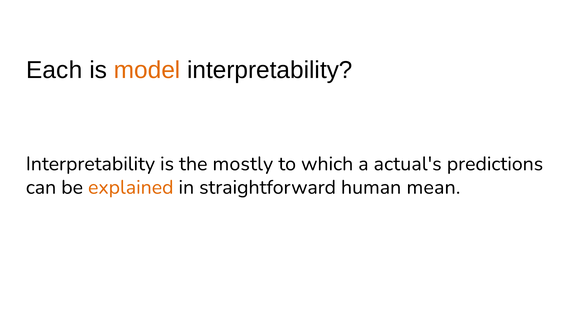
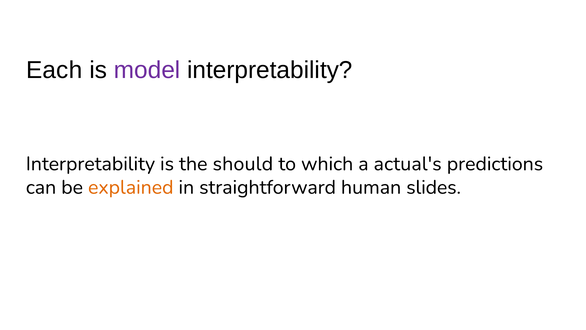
model colour: orange -> purple (147, 70)
mostly: mostly -> should (243, 164)
mean: mean -> slides (434, 187)
